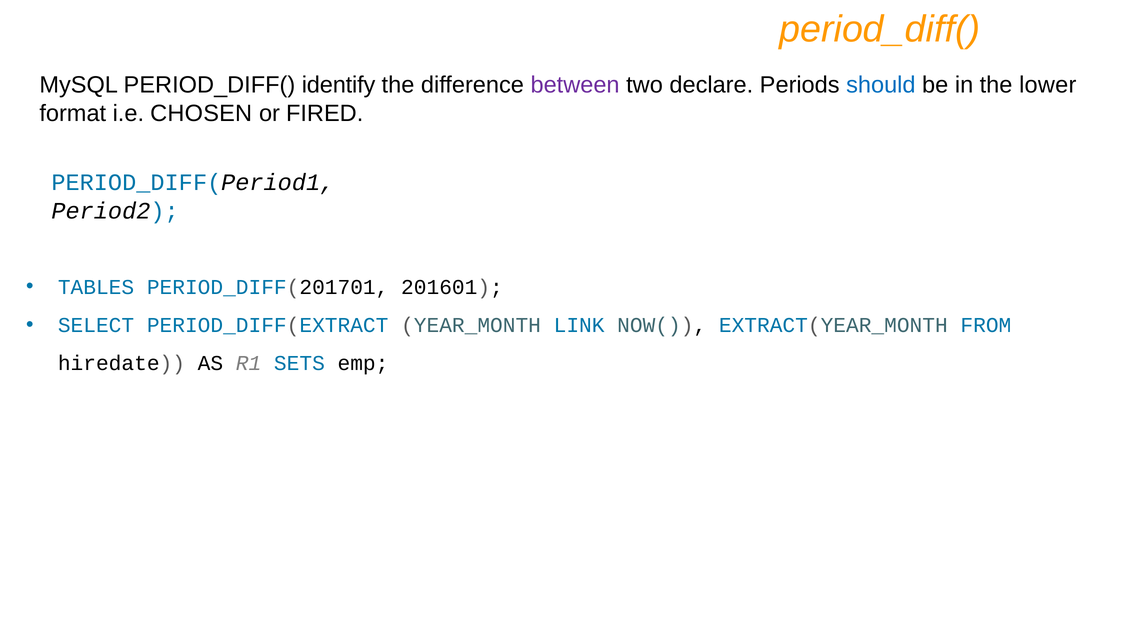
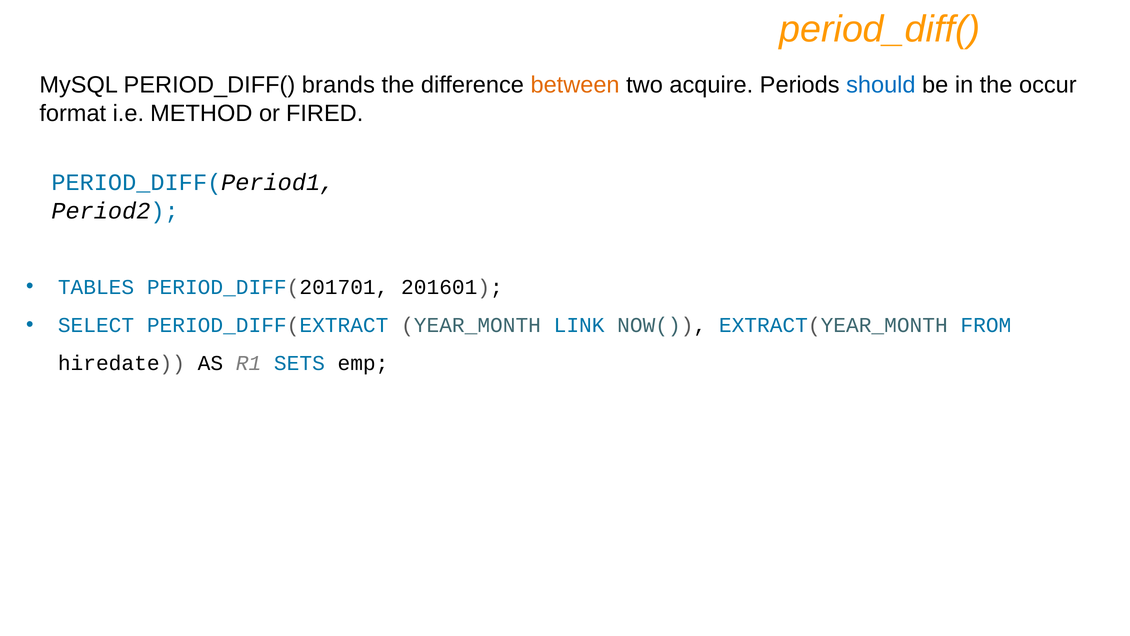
identify: identify -> brands (338, 85)
between colour: purple -> orange (575, 85)
declare: declare -> acquire (711, 85)
lower: lower -> occur (1048, 85)
CHOSEN: CHOSEN -> METHOD (201, 113)
